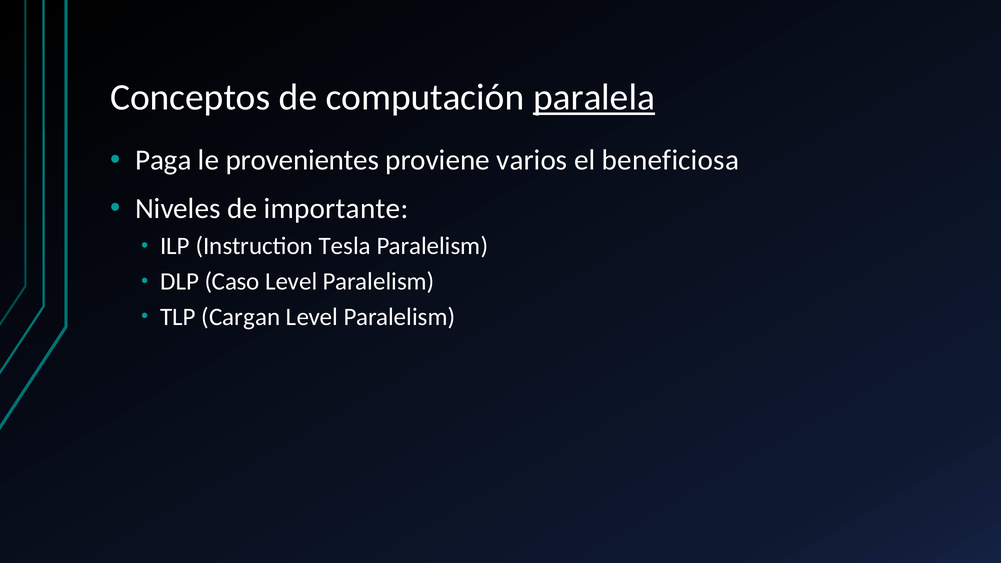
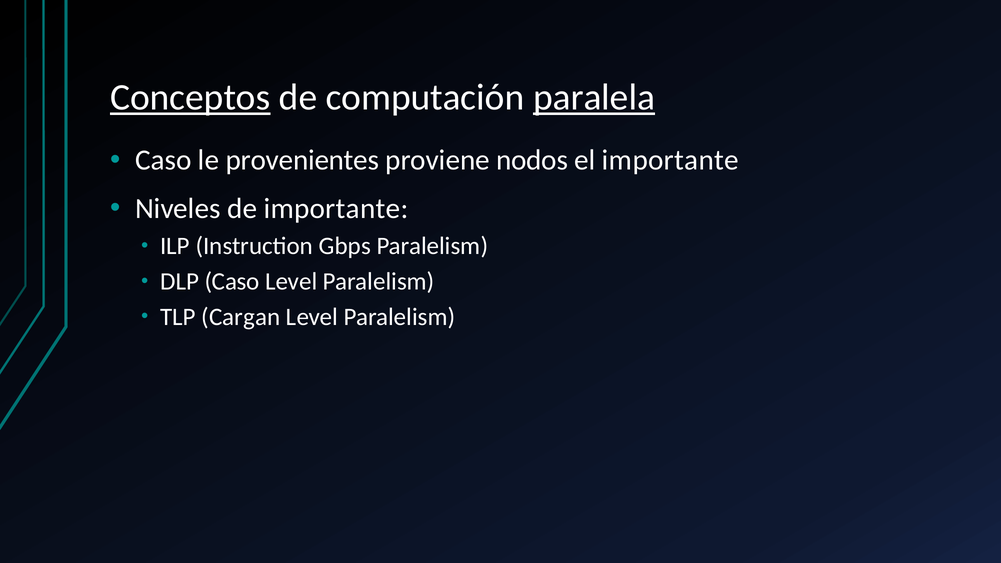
Conceptos underline: none -> present (190, 98)
Paga: Paga -> Caso (163, 160)
varios: varios -> nodos (532, 160)
el beneficiosa: beneficiosa -> importante (670, 160)
Tesla: Tesla -> Gbps (345, 246)
